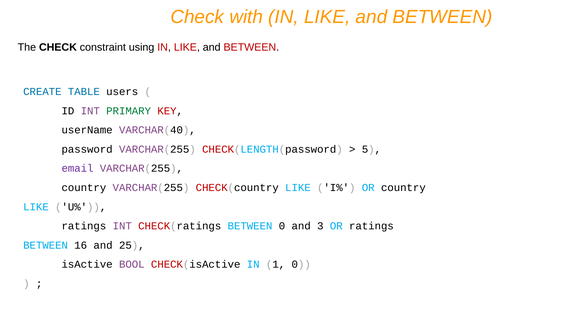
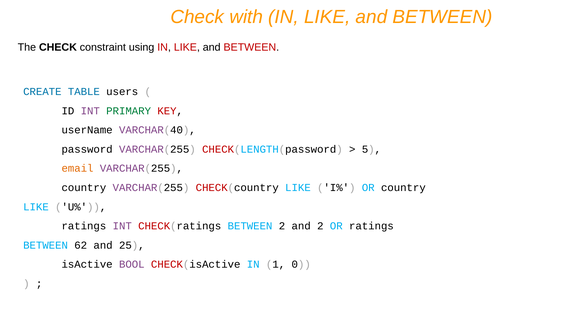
email colour: purple -> orange (77, 168)
BETWEEN 0: 0 -> 2 (282, 226)
and 3: 3 -> 2 (320, 226)
16: 16 -> 62 (81, 245)
